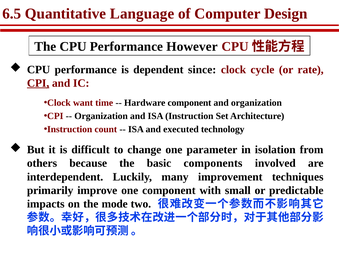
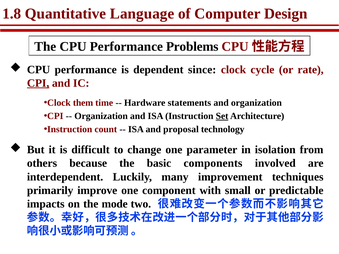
6.5: 6.5 -> 1.8 (12, 14)
However: However -> Problems (192, 47)
want: want -> them (83, 103)
Hardware component: component -> statements (189, 103)
Set underline: none -> present (222, 116)
executed: executed -> proposal (181, 129)
